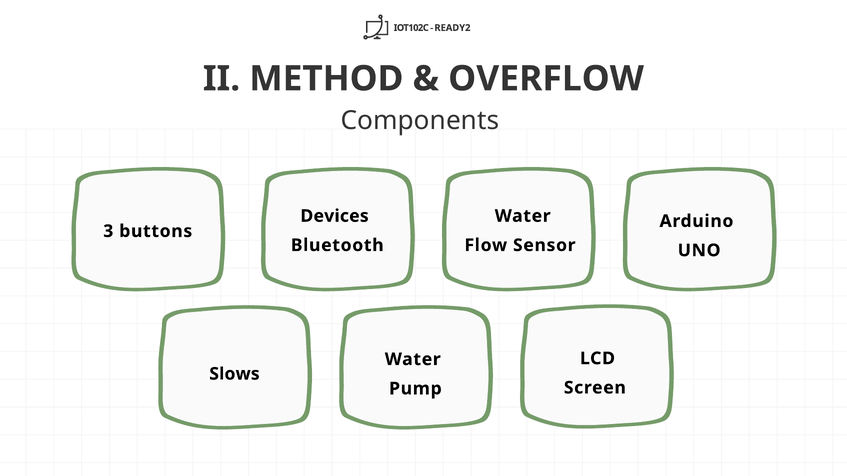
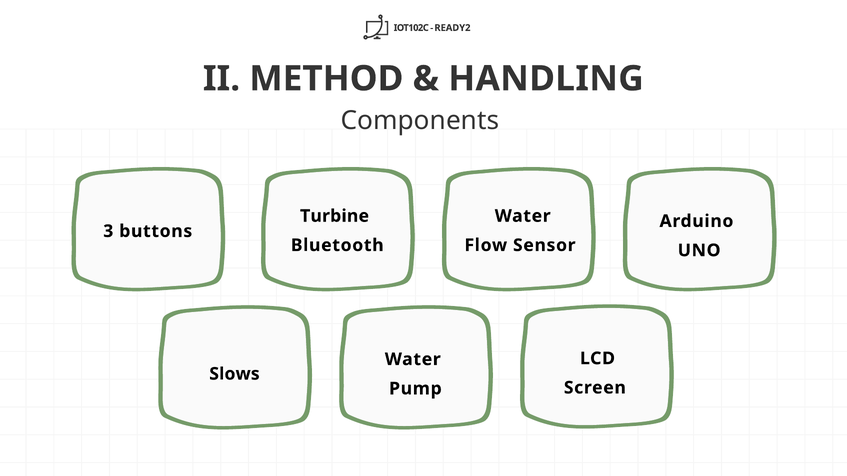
OVERFLOW: OVERFLOW -> HANDLING (546, 79)
Devices: Devices -> Turbine (335, 216)
